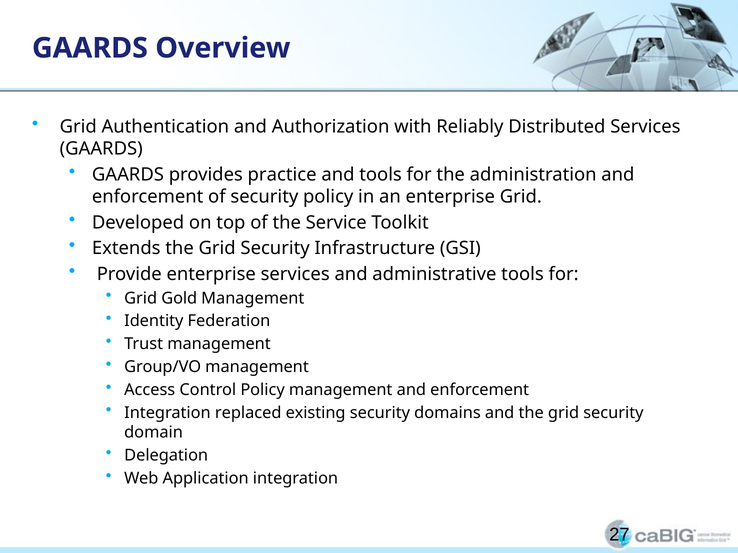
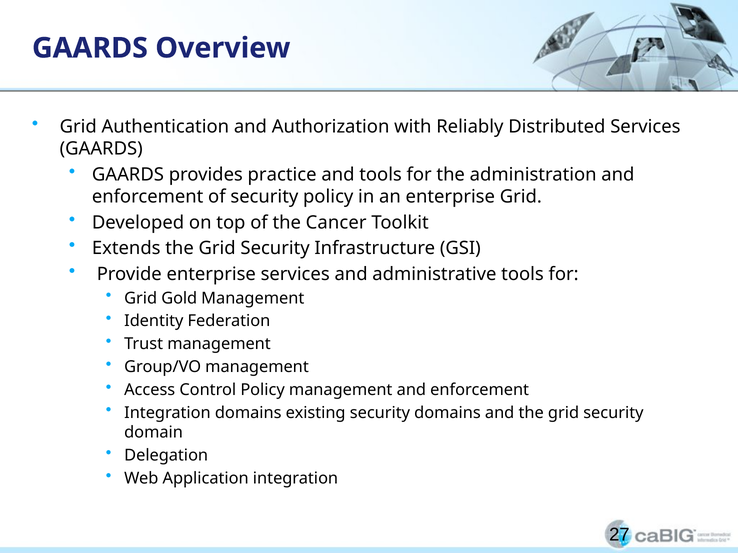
Service: Service -> Cancer (336, 223)
Integration replaced: replaced -> domains (248, 413)
